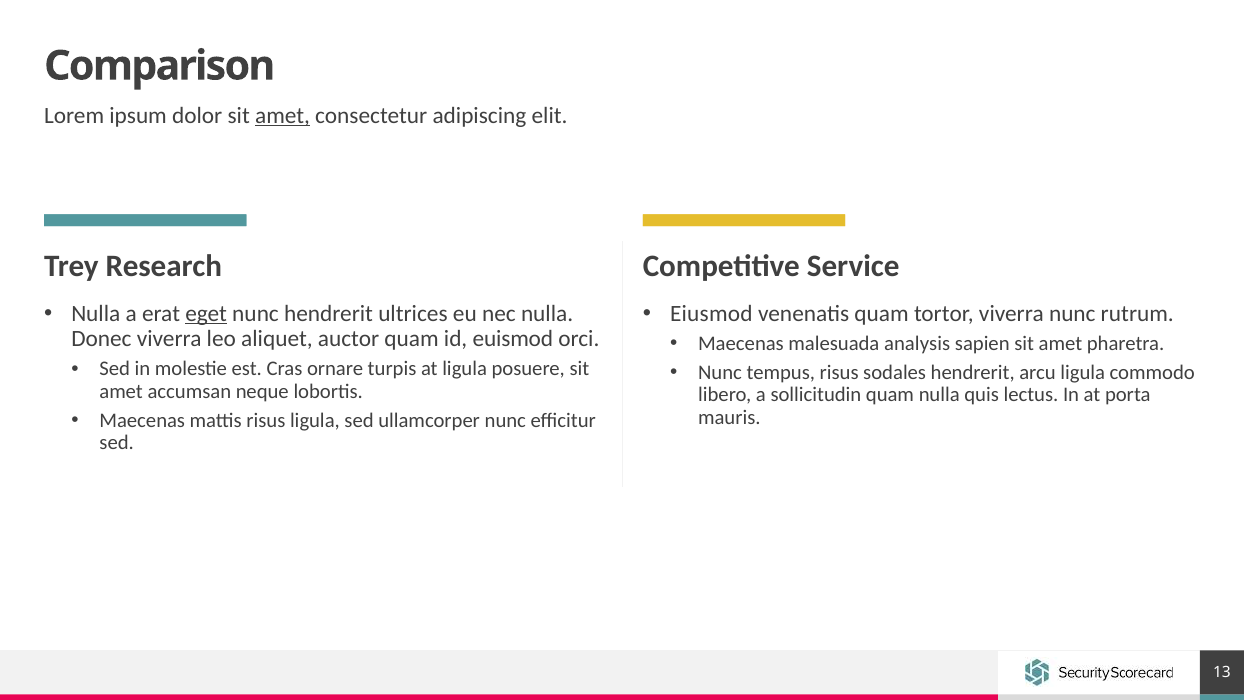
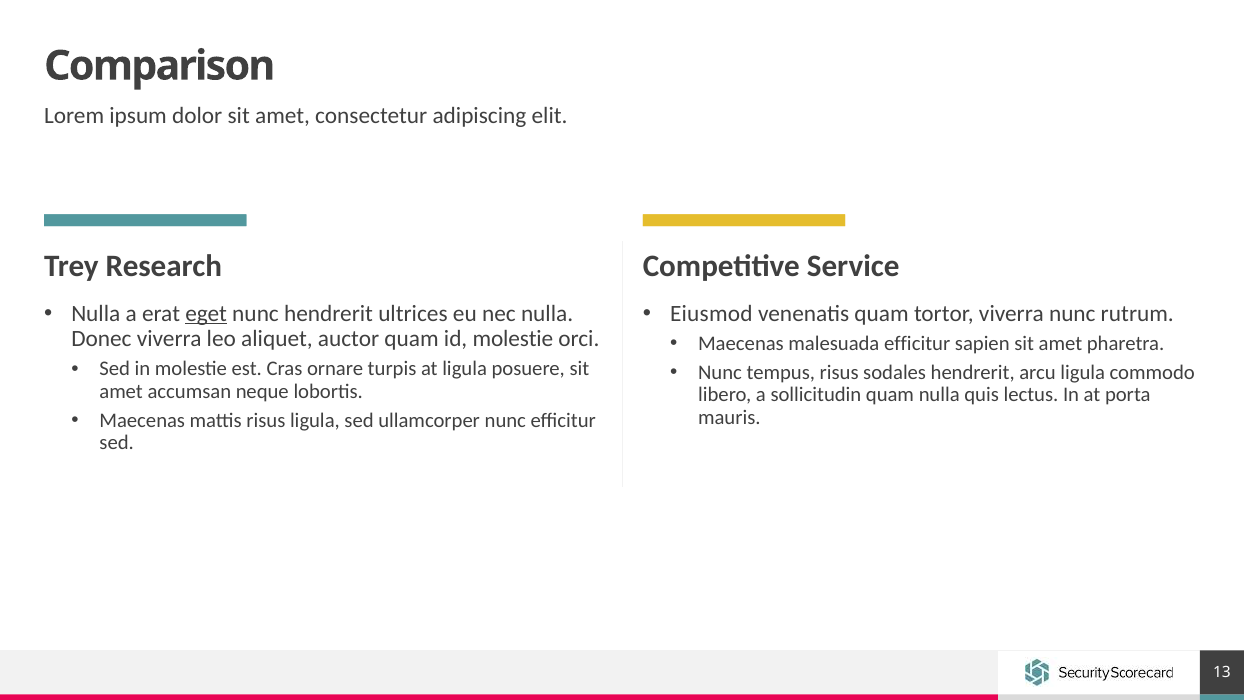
amet underline: present -> none (283, 115)
id euismod: euismod -> molestie (513, 339)
malesuada analysis: analysis -> efficitur (917, 343)
